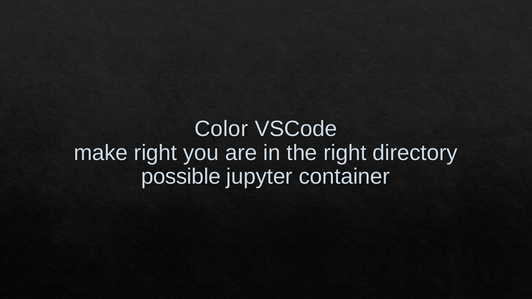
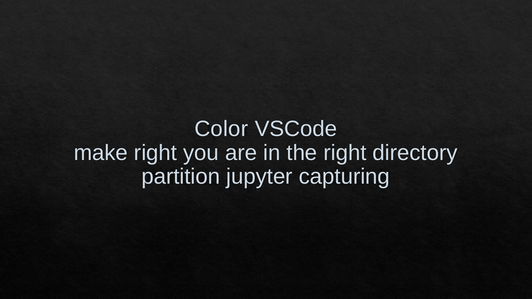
possible: possible -> partition (181, 177)
container: container -> capturing (344, 177)
